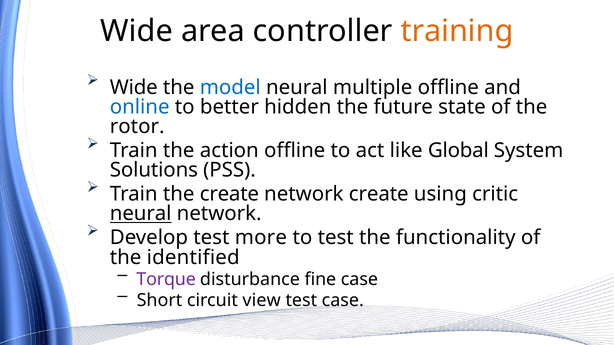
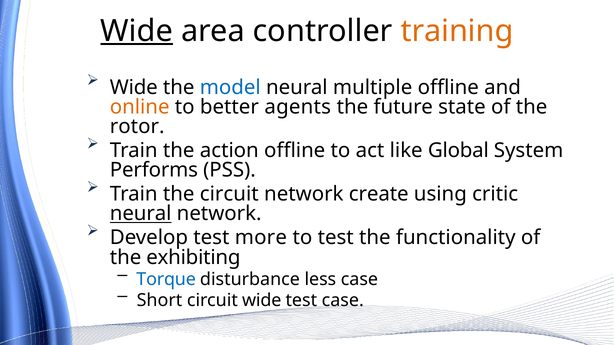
Wide underline: none -> present (137, 31)
online colour: blue -> orange (140, 107)
hidden: hidden -> agents (298, 107)
Solutions: Solutions -> Performs (154, 170)
the create: create -> circuit (229, 194)
identified: identified -> exhibiting (193, 258)
Torque colour: purple -> blue (166, 279)
fine: fine -> less (320, 279)
circuit view: view -> wide (262, 300)
